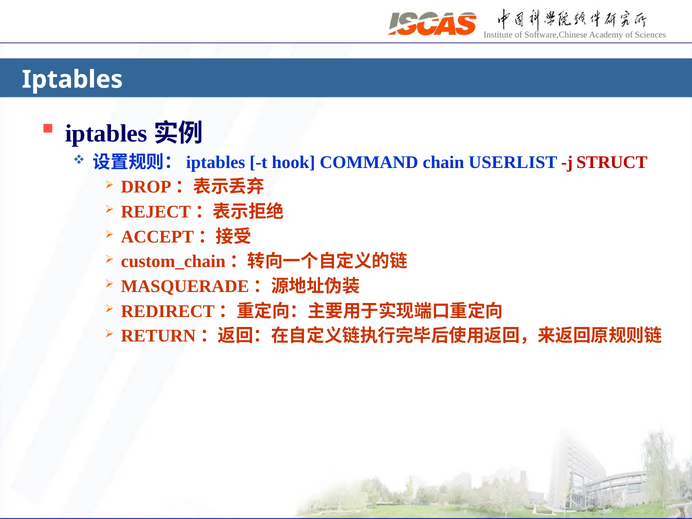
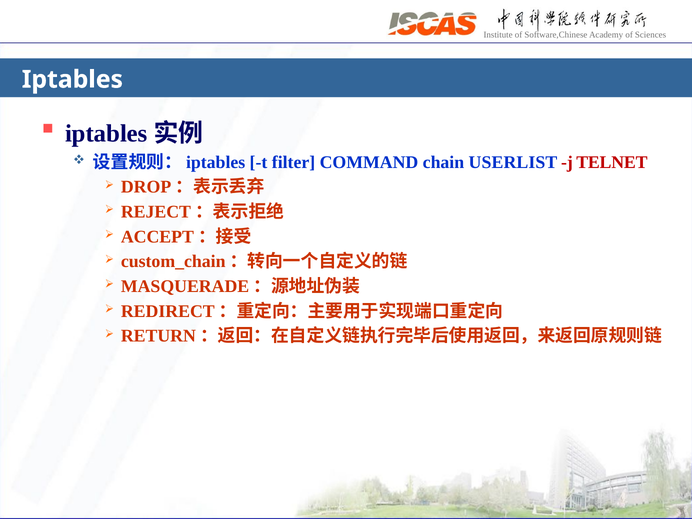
hook: hook -> filter (294, 162)
STRUCT: STRUCT -> TELNET (612, 162)
